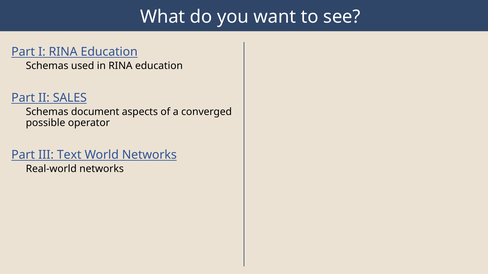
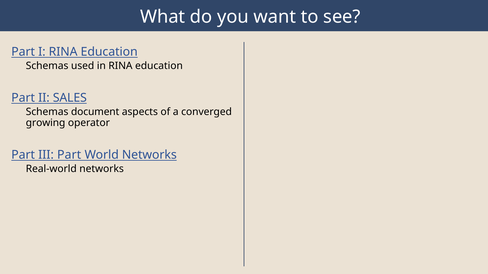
possible: possible -> growing (46, 123)
III Text: Text -> Part (69, 155)
